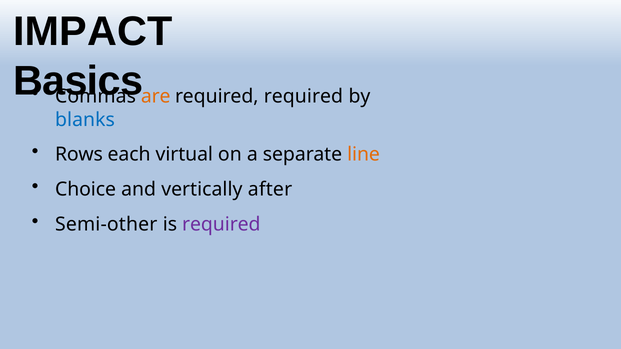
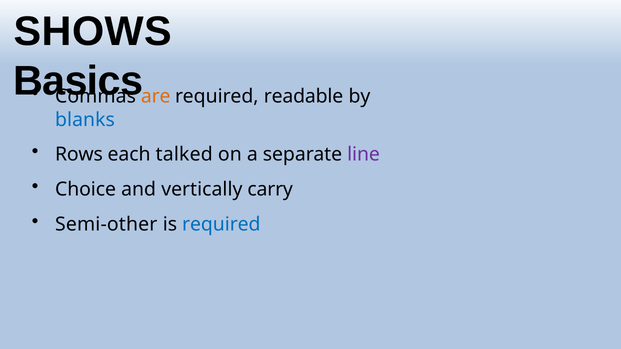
IMPACT: IMPACT -> SHOWS (93, 32)
required required: required -> readable (304, 96)
virtual: virtual -> talked (184, 155)
line colour: orange -> purple (364, 155)
after: after -> carry (270, 190)
required colour: purple -> blue (221, 224)
